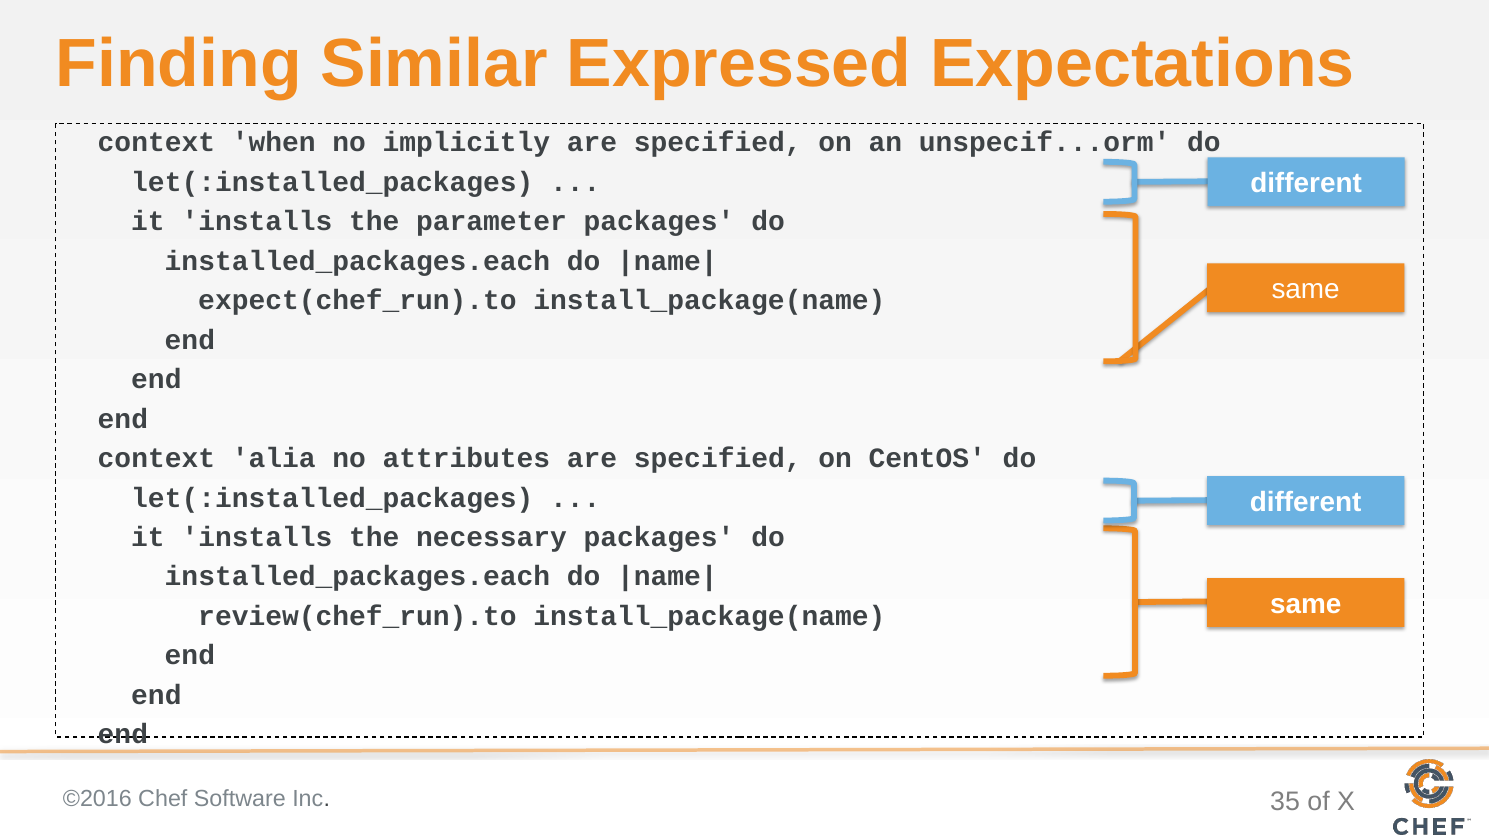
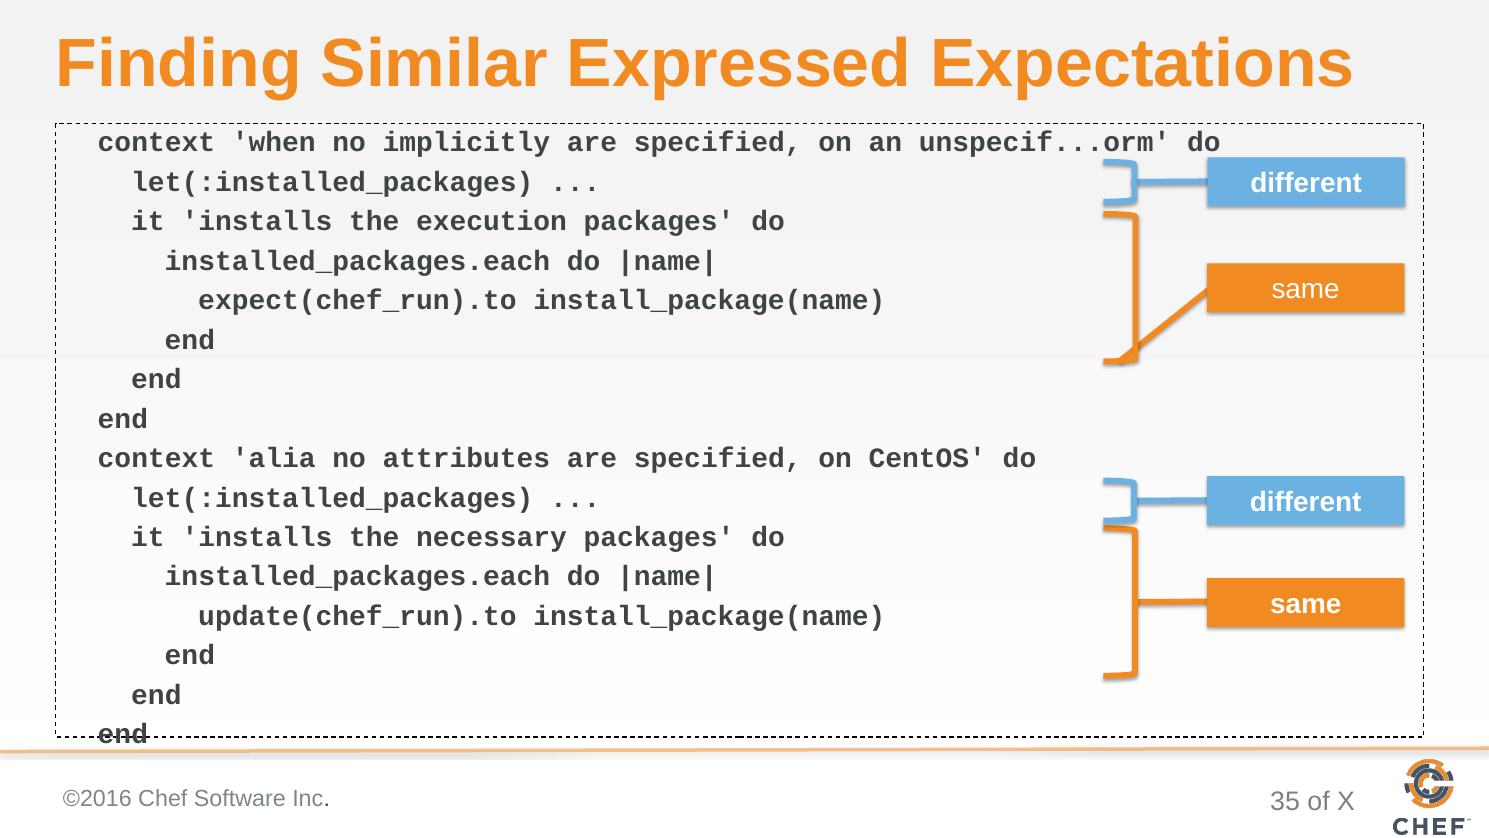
parameter: parameter -> execution (492, 221)
review(chef_run).to: review(chef_run).to -> update(chef_run).to (357, 616)
